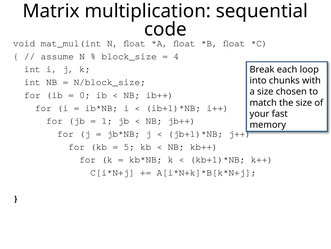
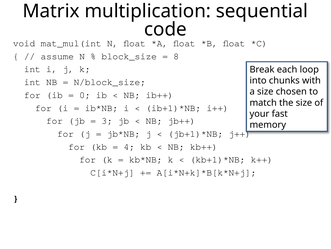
4: 4 -> 8 (176, 56)
1: 1 -> 3 (107, 121)
5: 5 -> 4 (129, 146)
